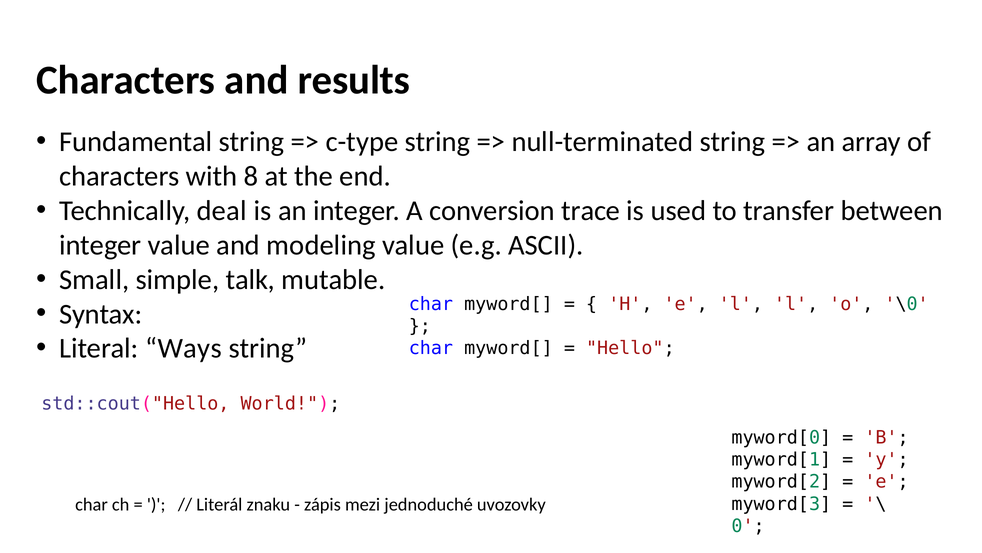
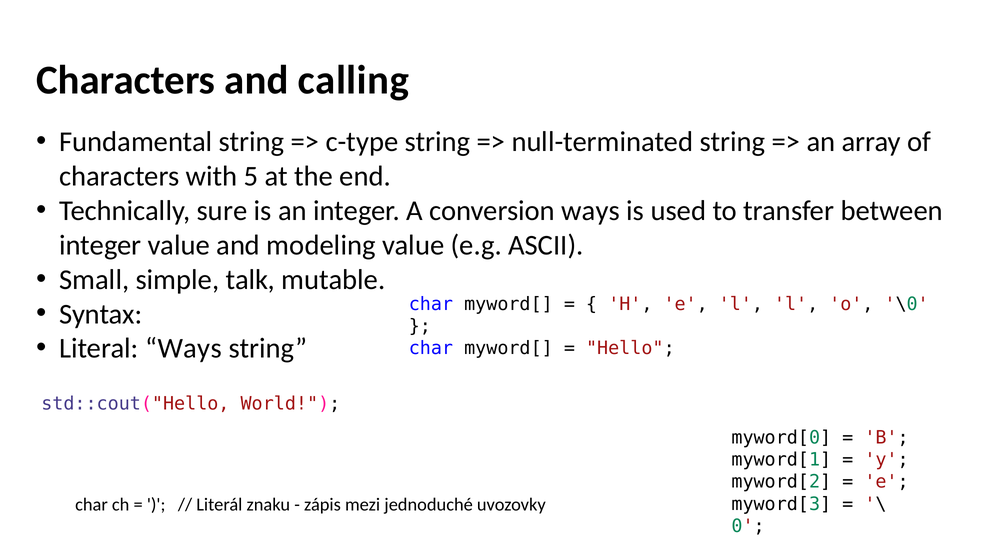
results: results -> calling (354, 80)
8: 8 -> 5 (251, 176)
deal: deal -> sure (222, 211)
conversion trace: trace -> ways (591, 211)
